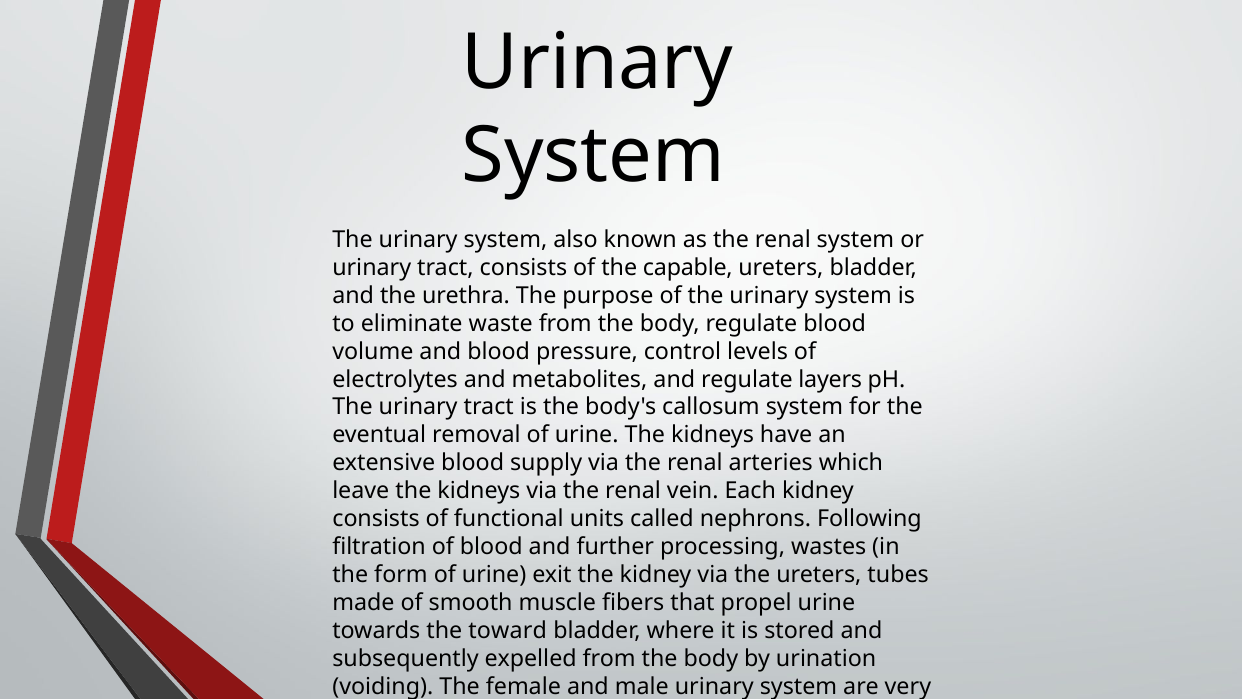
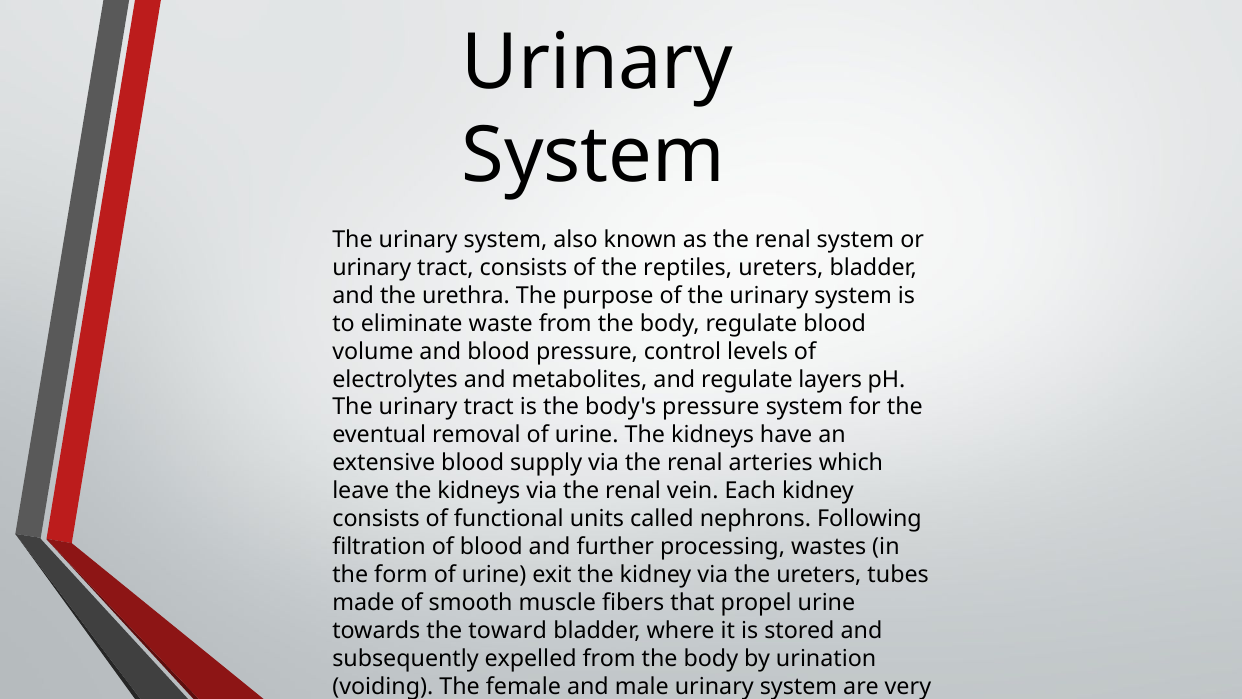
capable: capable -> reptiles (688, 267)
body's callosum: callosum -> pressure (711, 407)
